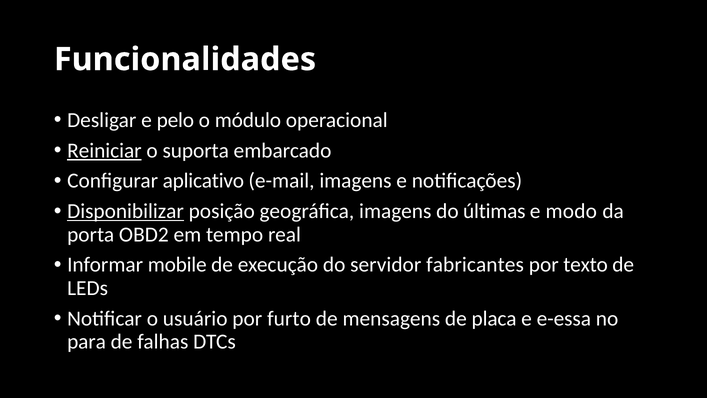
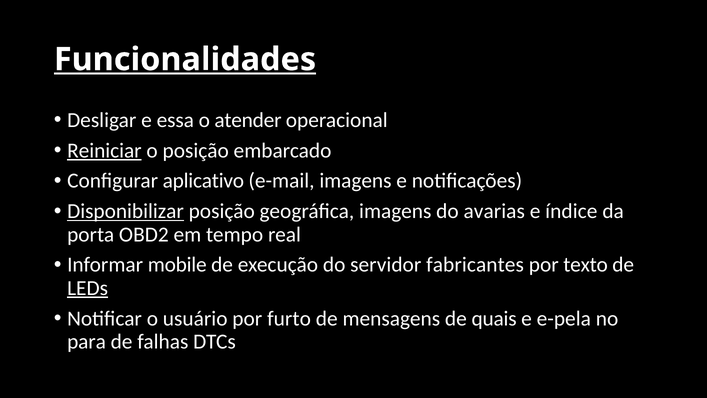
Funcionalidades underline: none -> present (185, 59)
pelo: pelo -> essa (175, 120)
módulo: módulo -> atender (248, 120)
o suporta: suporta -> posição (196, 150)
últimas: últimas -> avarias (494, 211)
modo: modo -> índice (571, 211)
LEDs underline: none -> present (88, 288)
placa: placa -> quais (494, 318)
e-essa: e-essa -> e-pela (564, 318)
